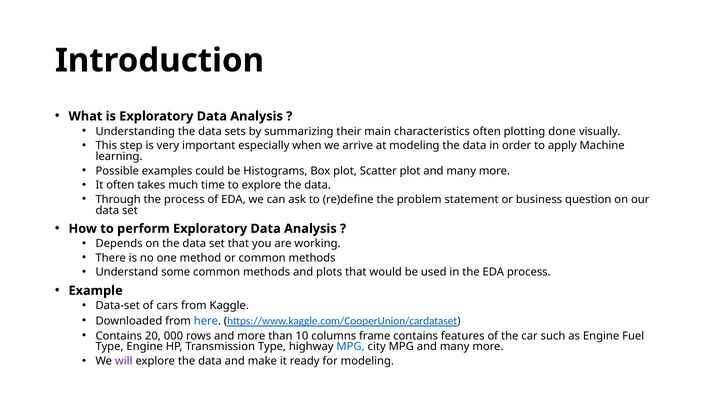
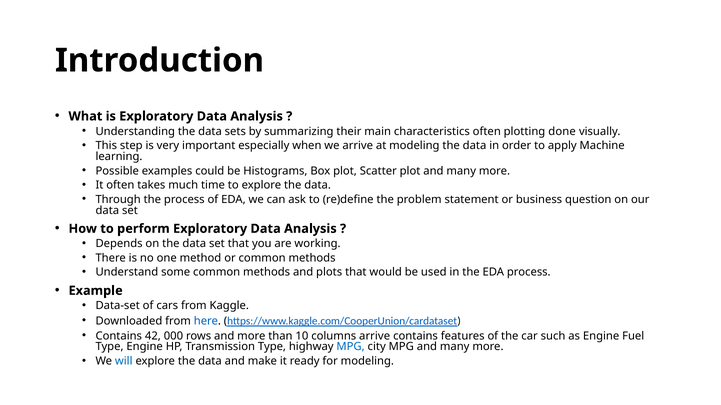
20: 20 -> 42 (153, 336)
columns frame: frame -> arrive (375, 336)
will colour: purple -> blue (124, 362)
